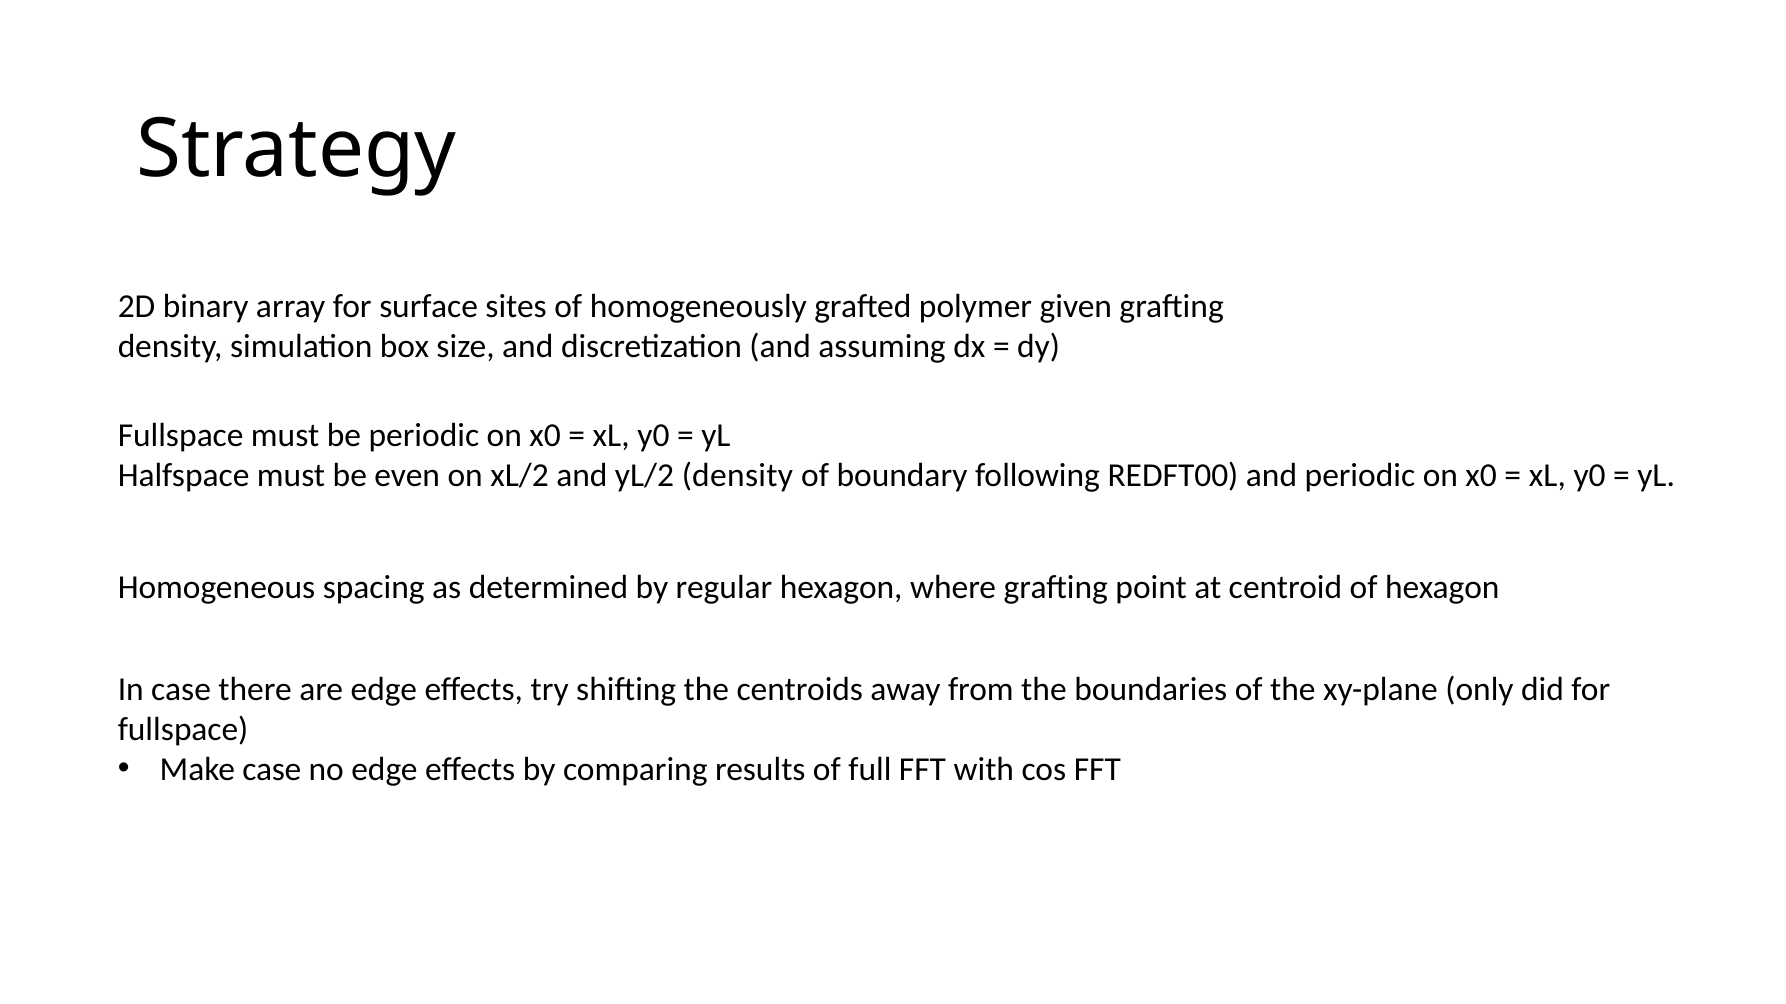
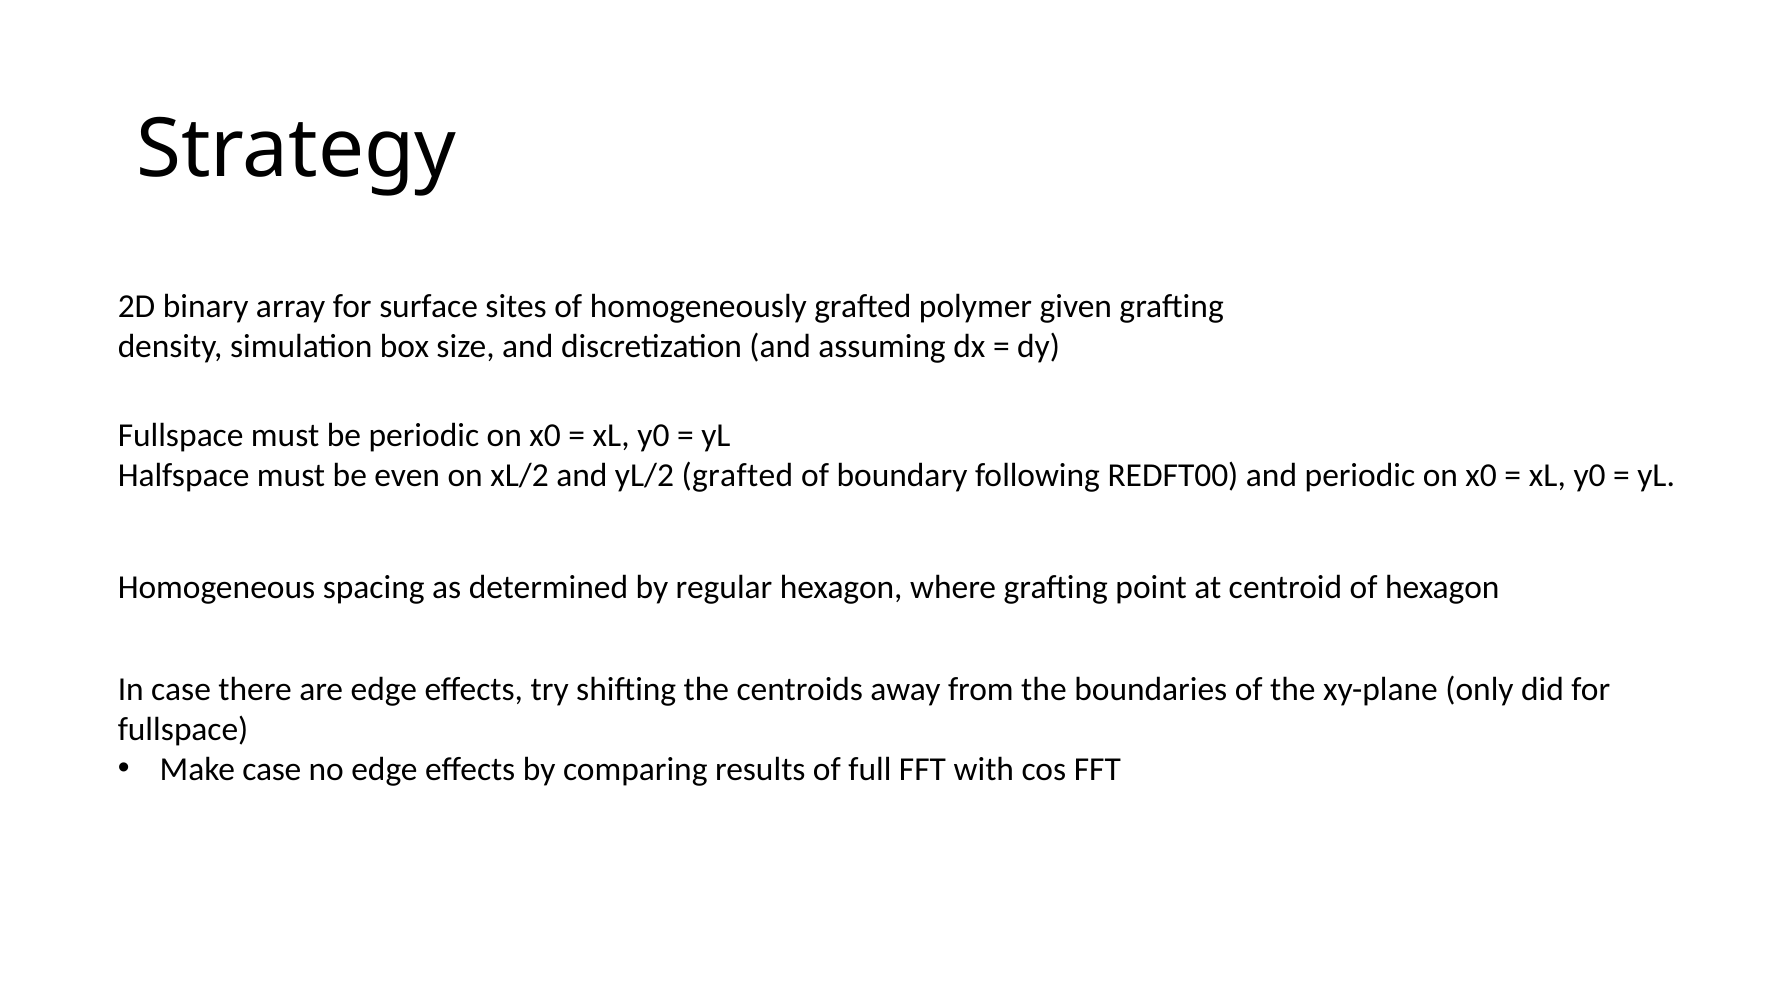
yL/2 density: density -> grafted (737, 476)
